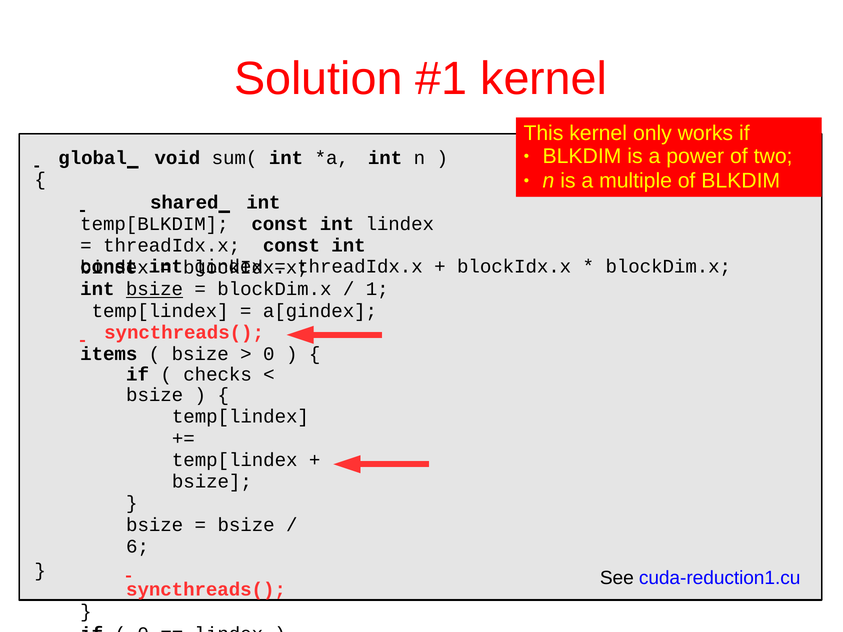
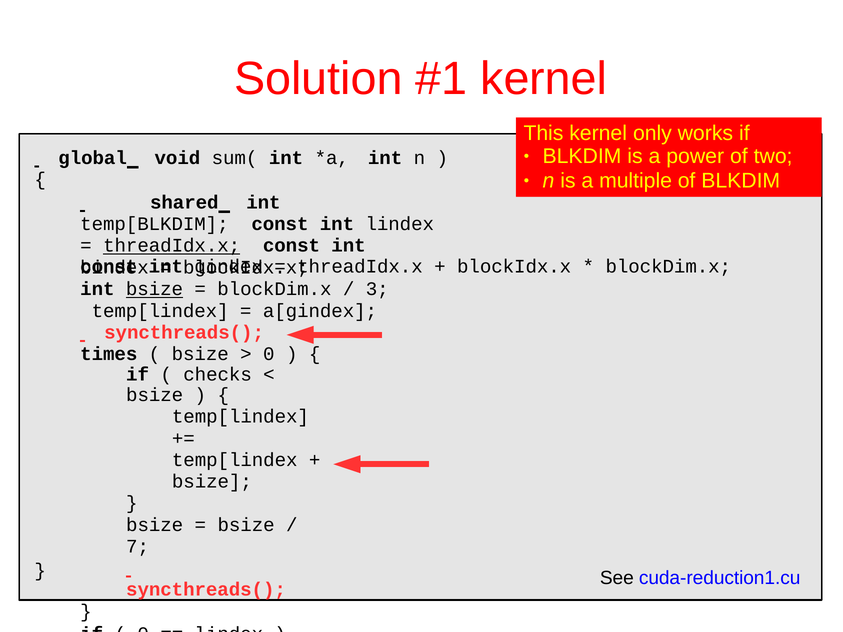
threadIdx.x underline: none -> present (172, 246)
1: 1 -> 3 (377, 289)
items: items -> times (109, 354)
6: 6 -> 7 (138, 547)
